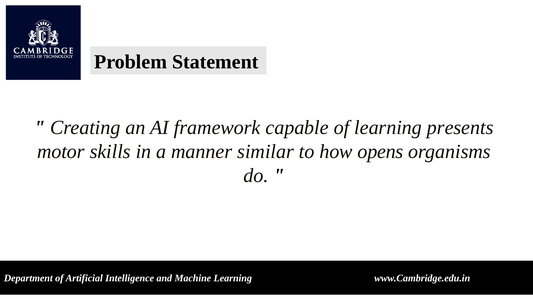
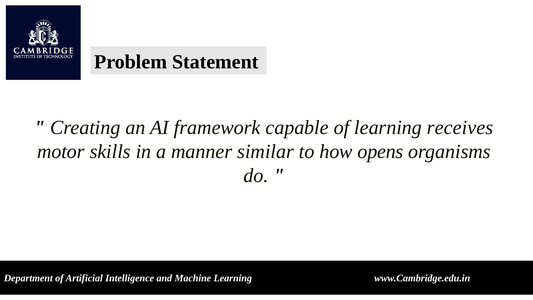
presents: presents -> receives (460, 127)
